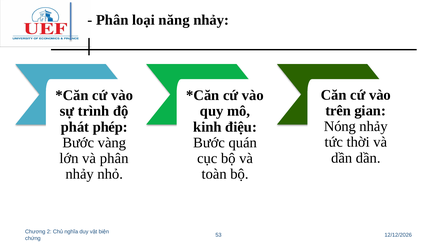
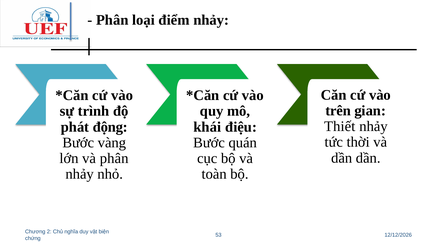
năng: năng -> điểm (174, 20)
Nóng: Nóng -> Thiết (340, 126)
phép: phép -> động (110, 127)
kinh: kinh -> khái (207, 127)
